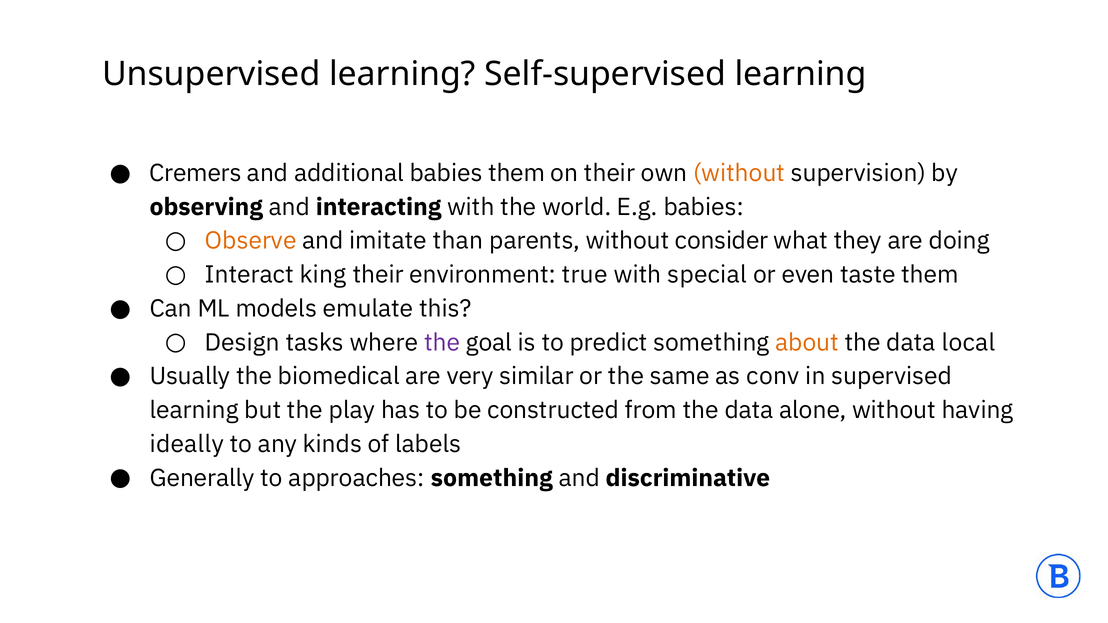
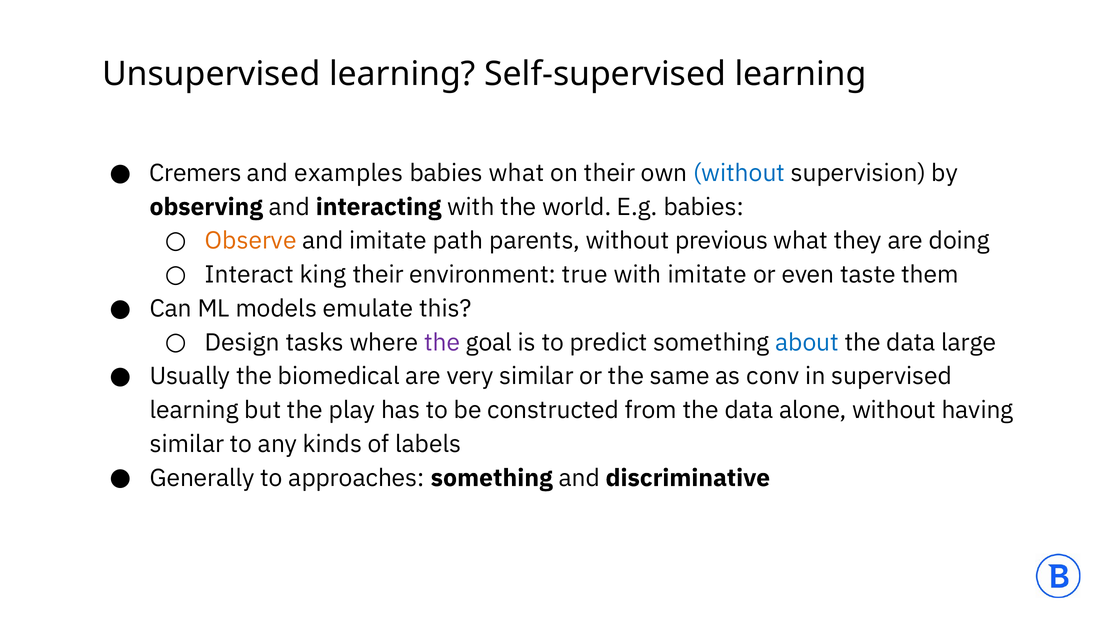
additional: additional -> examples (349, 173)
babies them: them -> what (517, 173)
without colour: orange -> blue (739, 173)
than: than -> path (458, 241)
consider: consider -> previous (722, 241)
with special: special -> imitate (707, 275)
about colour: orange -> blue (807, 343)
local: local -> large (969, 343)
ideally: ideally -> similar (187, 444)
